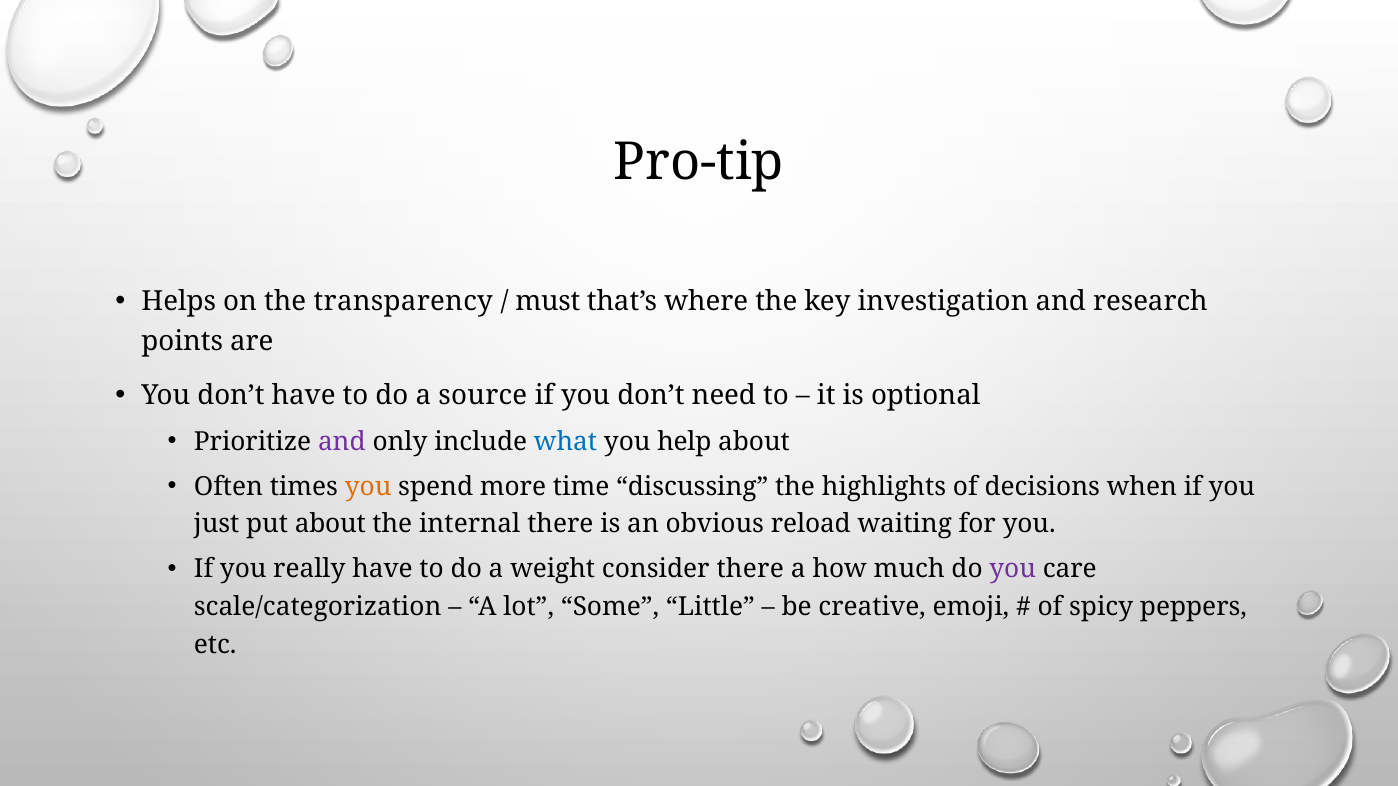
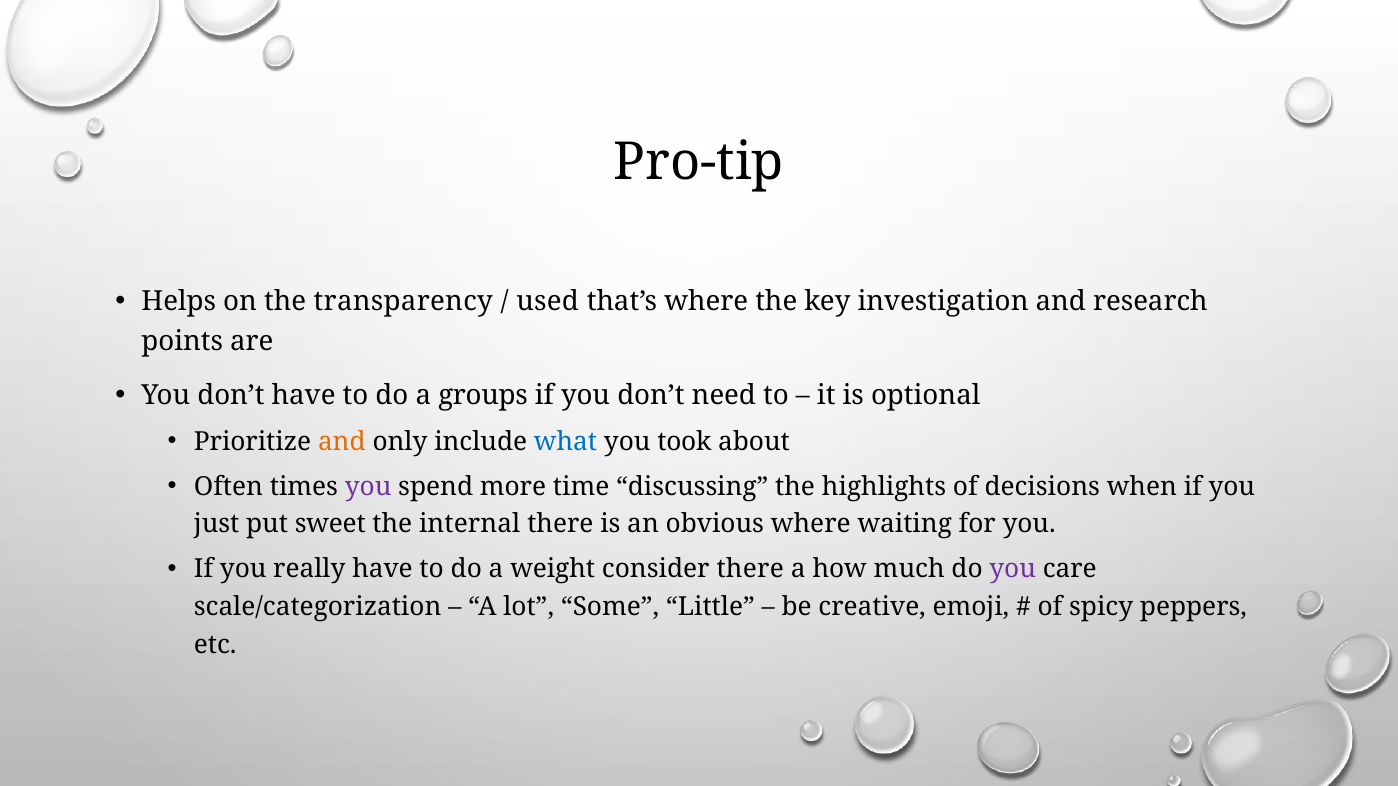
must: must -> used (548, 302)
source: source -> groups (483, 396)
and colour: purple -> orange (342, 442)
help: help -> took (684, 442)
you colour: orange -> purple (368, 487)
put about: about -> sweet (330, 524)
obvious reload: reload -> where (811, 524)
